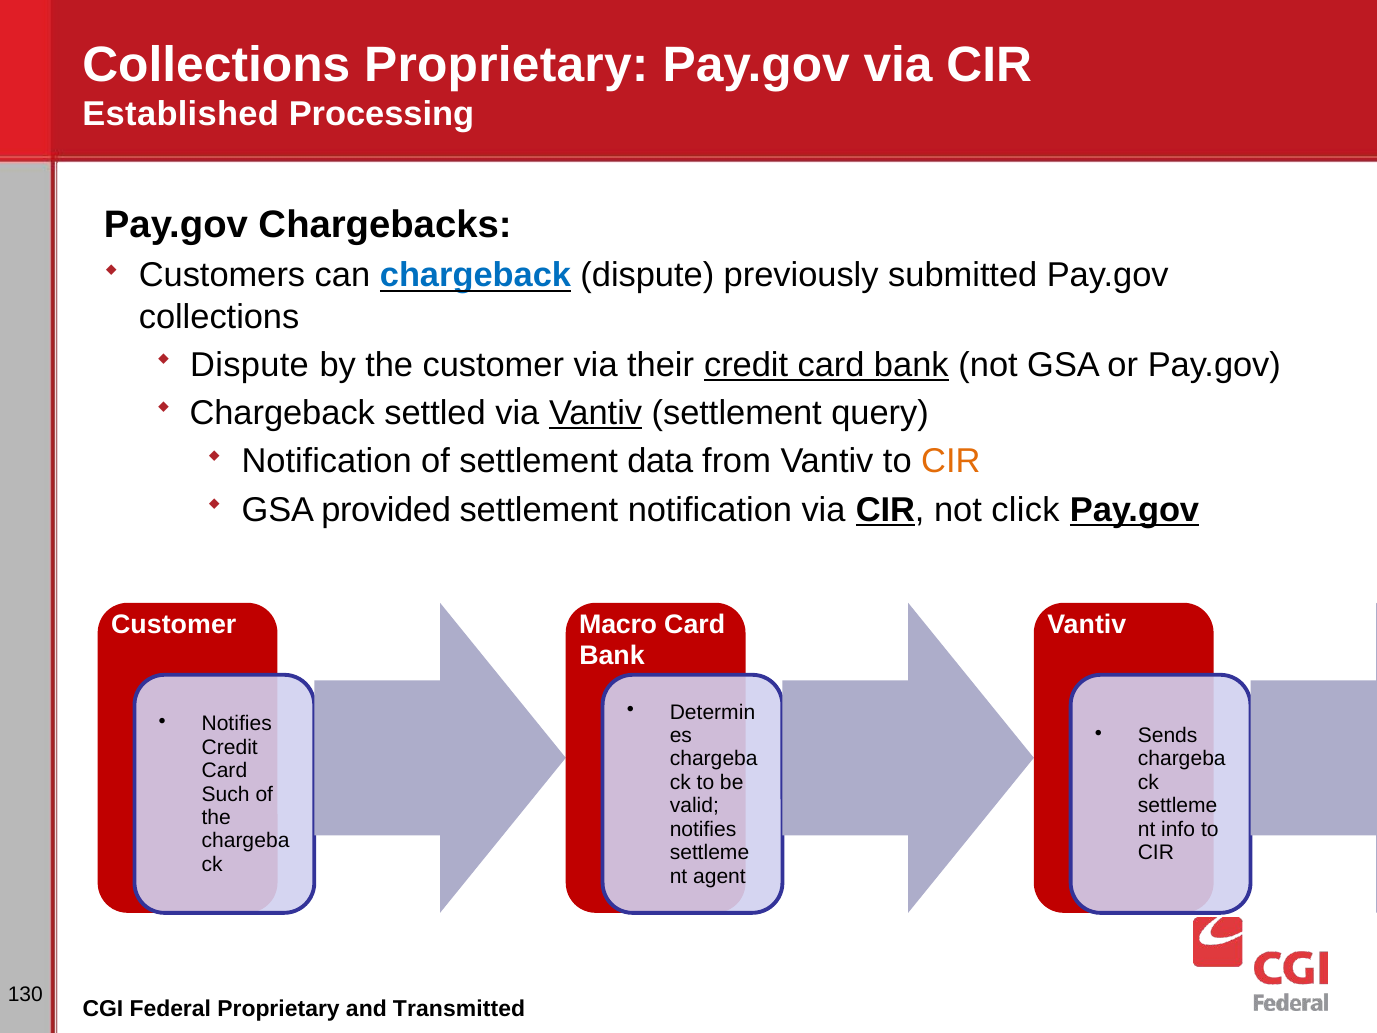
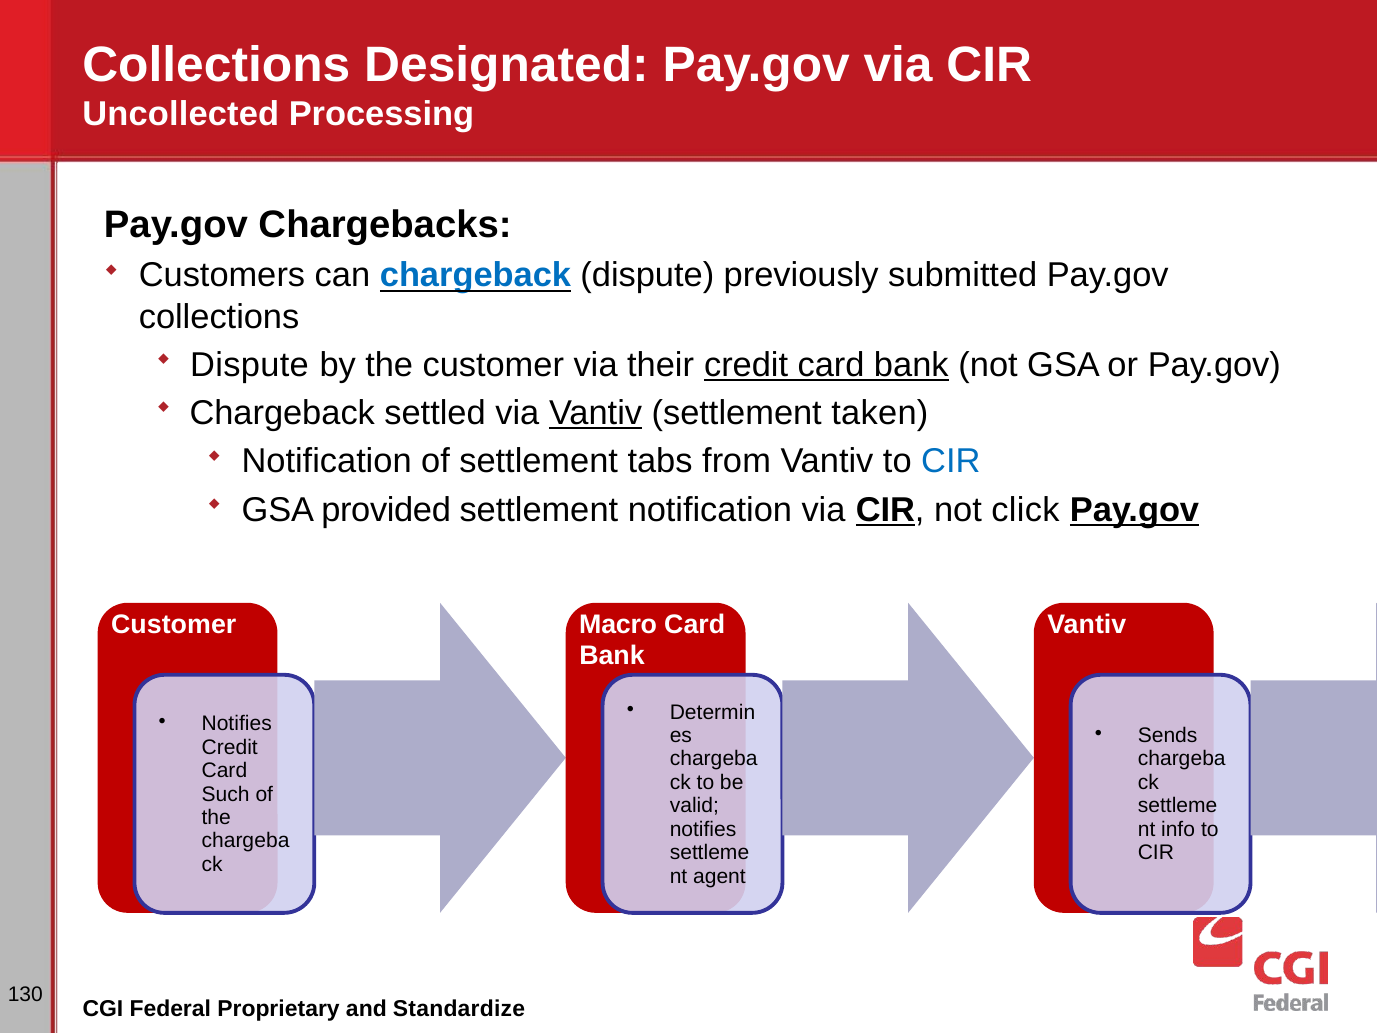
Collections Proprietary: Proprietary -> Designated (506, 65)
Established: Established -> Uncollected (181, 114)
query: query -> taken (880, 413)
data: data -> tabs (660, 461)
CIR colour: orange -> blue (951, 461)
Transmitted: Transmitted -> Standardize (459, 1009)
